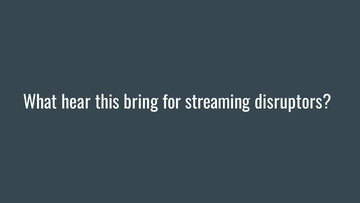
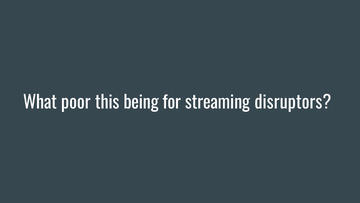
hear: hear -> poor (76, 102)
bring: bring -> being (141, 102)
